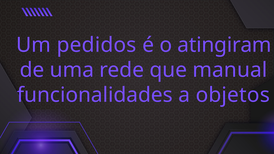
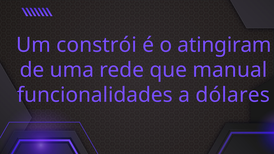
pedidos: pedidos -> constrói (97, 45)
objetos: objetos -> dólares (233, 95)
